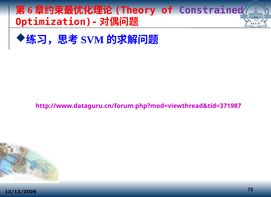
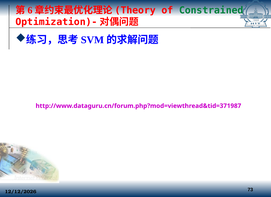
Constrained colour: purple -> green (211, 10)
